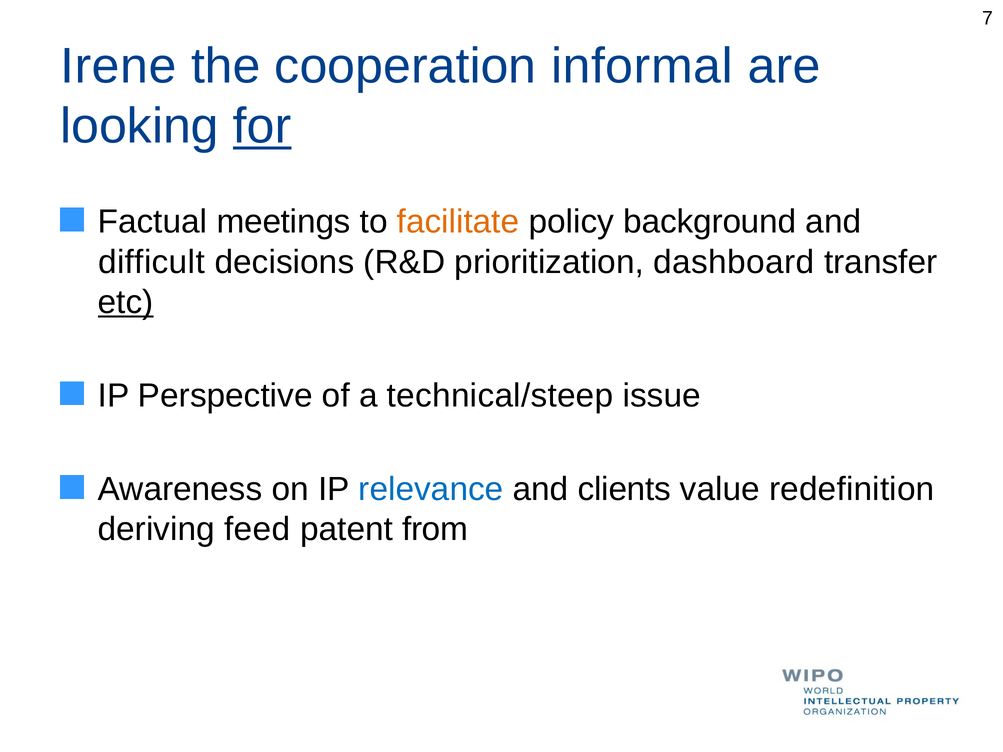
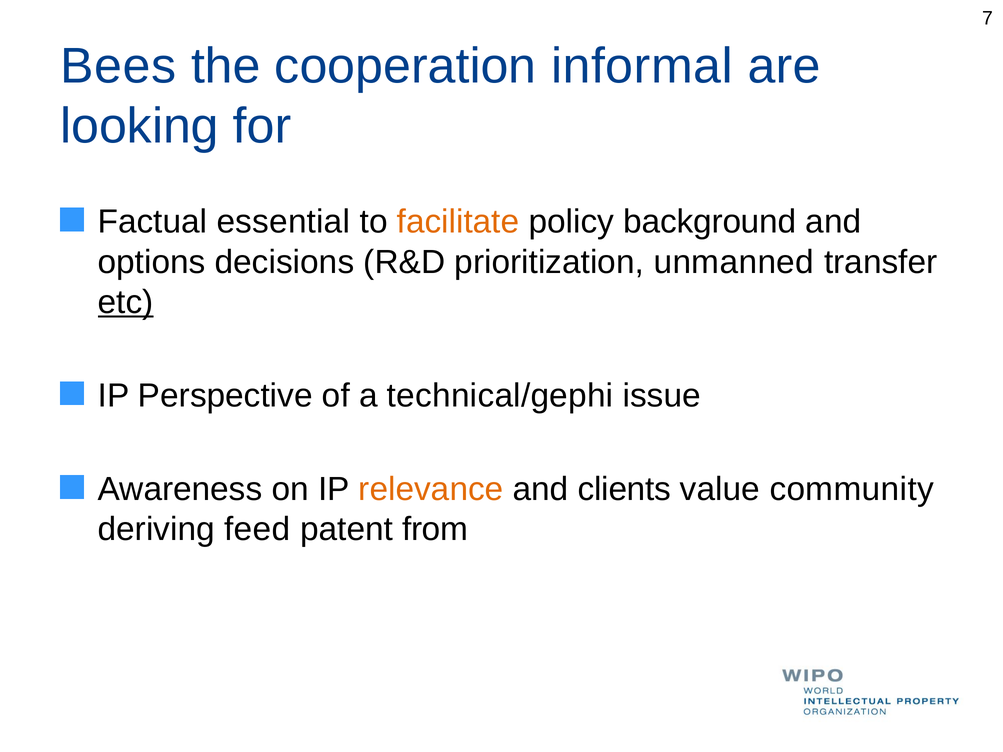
Irene: Irene -> Bees (118, 66)
for underline: present -> none (262, 126)
meetings: meetings -> essential (283, 222)
difficult: difficult -> options (152, 262)
dashboard: dashboard -> unmanned (734, 262)
technical/steep: technical/steep -> technical/gephi (500, 396)
relevance colour: blue -> orange (431, 489)
redefinition: redefinition -> community (852, 489)
